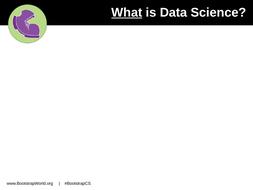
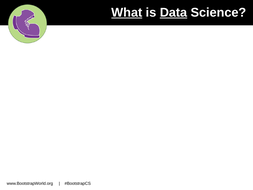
Data underline: none -> present (174, 12)
